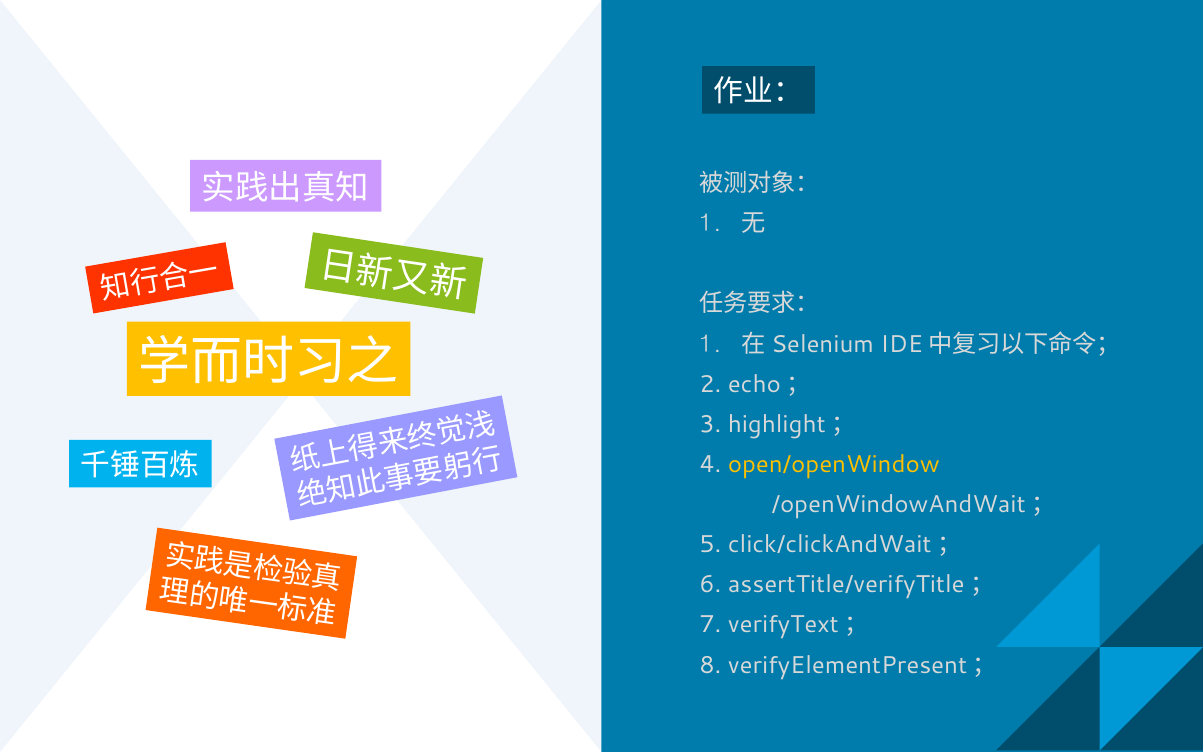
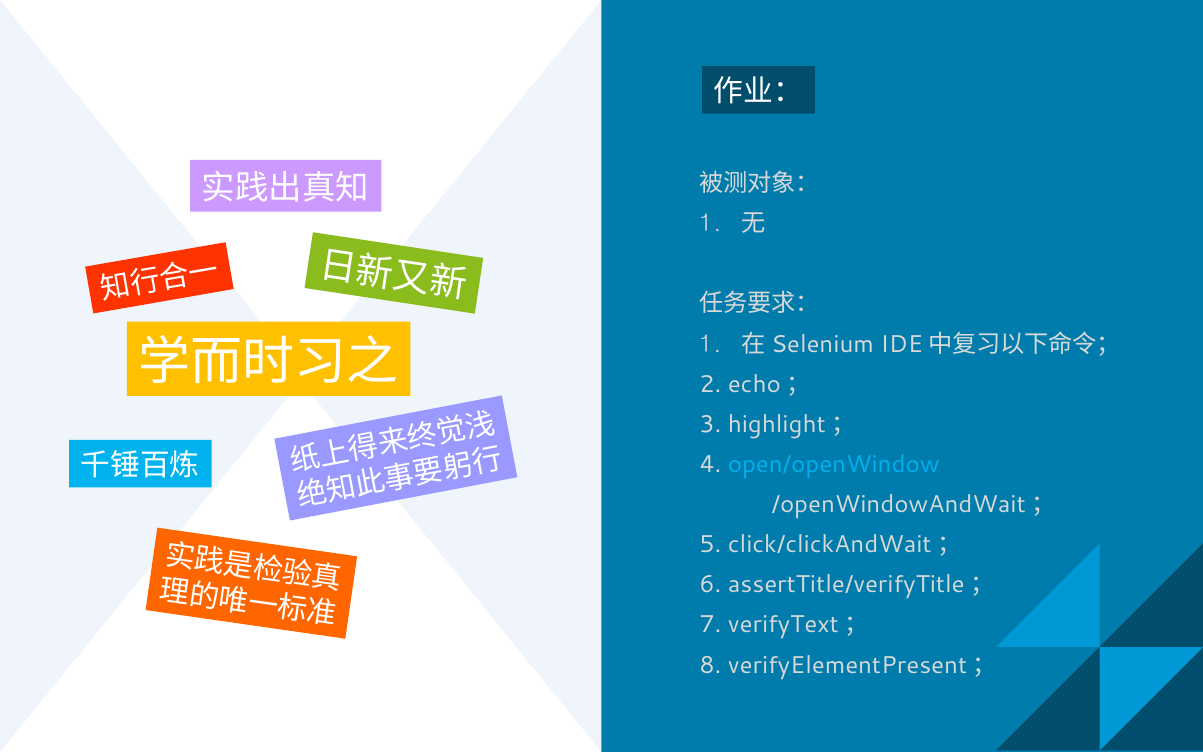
open/openWindow colour: yellow -> light blue (834, 464)
